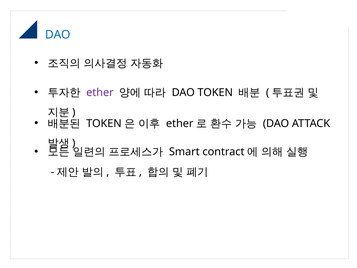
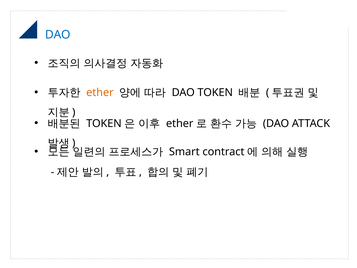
ether colour: purple -> orange (100, 92)
